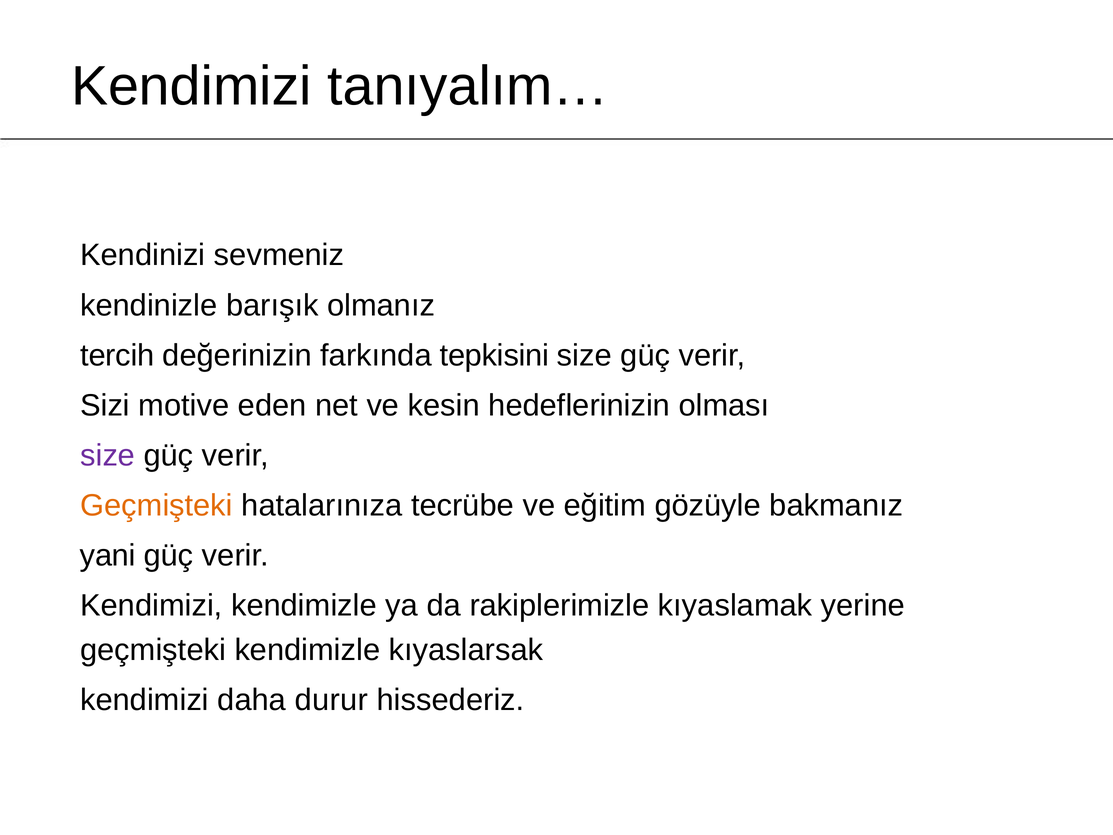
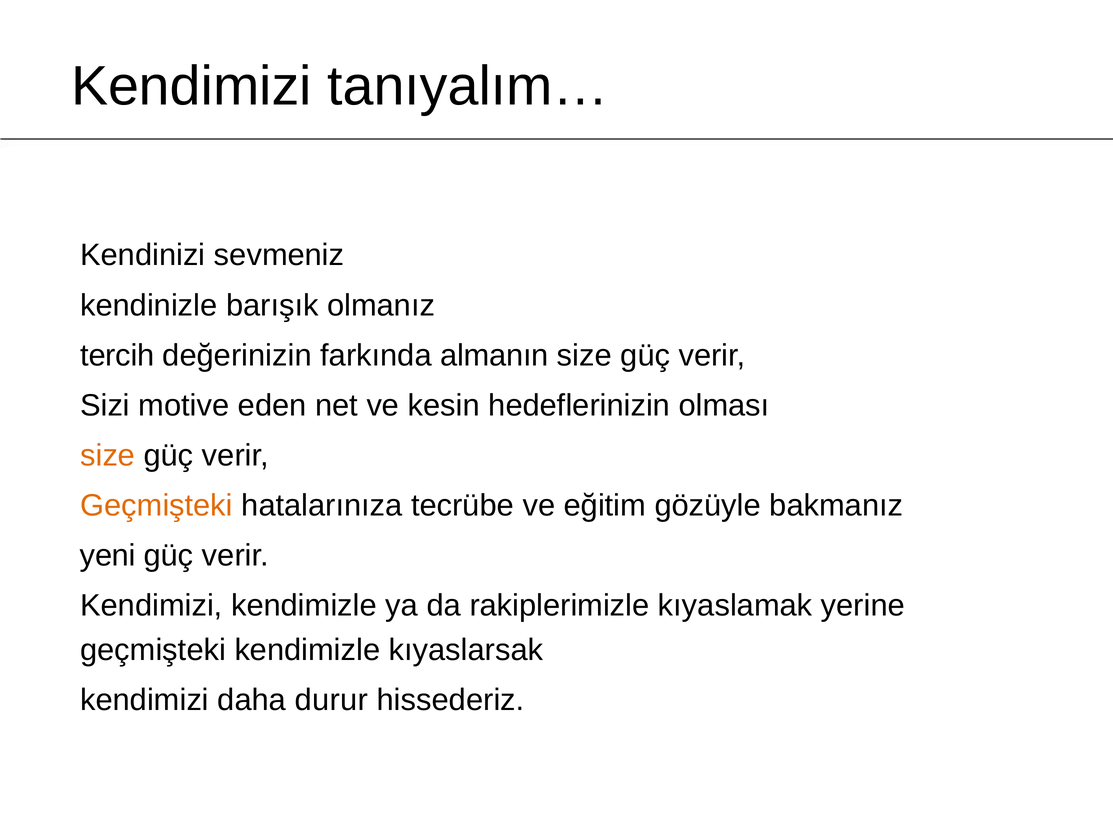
tepkisini: tepkisini -> almanın (494, 355)
size colour: purple -> orange (108, 455)
yani: yani -> yeni (108, 555)
